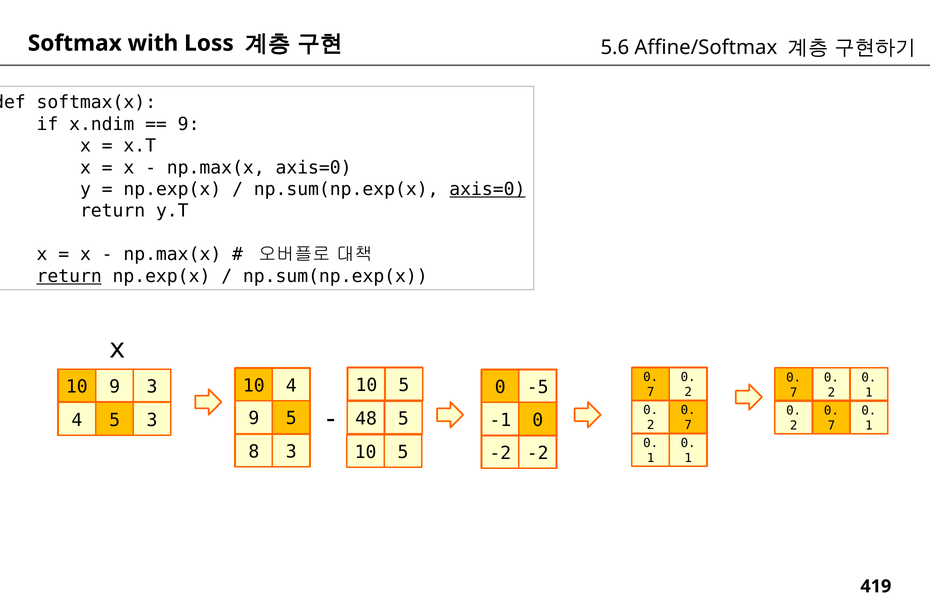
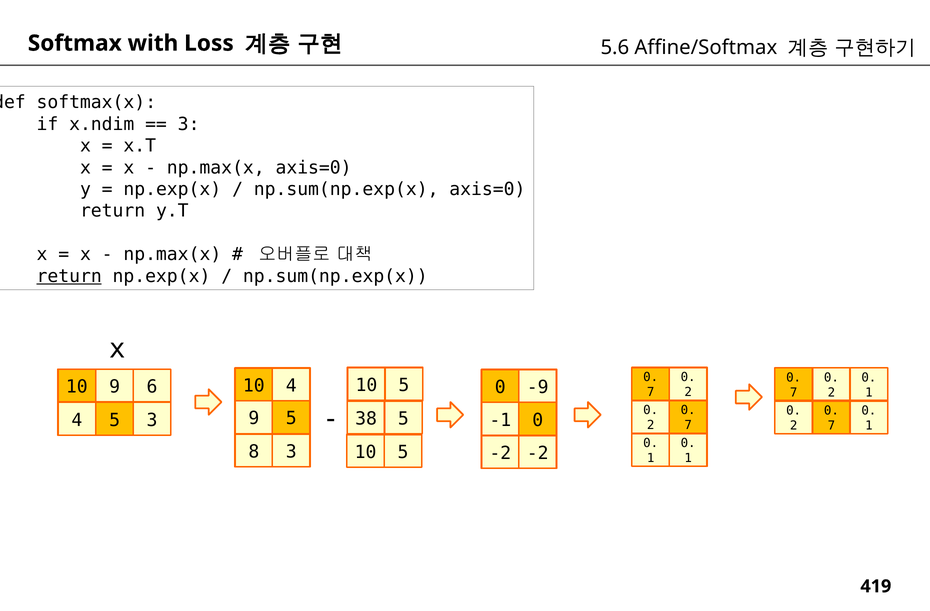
9: 9 -> 3 (189, 124)
axis=0 underline: present -> none (487, 189)
9 3: 3 -> 6 (152, 387)
-5: -5 -> -9 (538, 387)
48: 48 -> 38 (366, 419)
